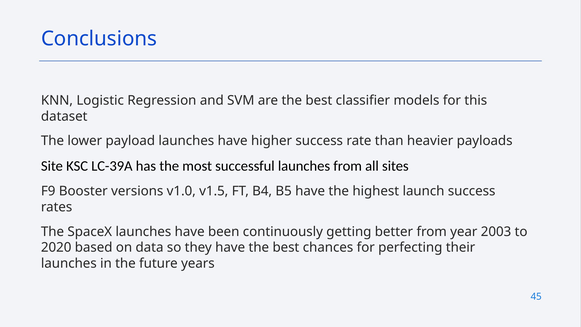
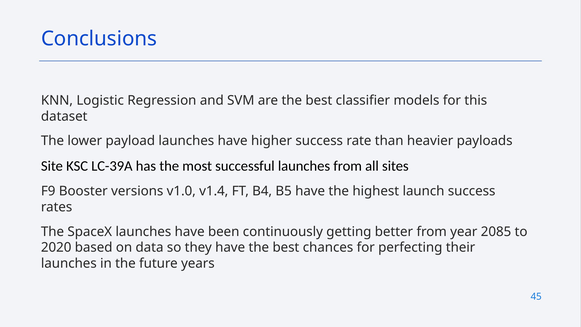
v1.5: v1.5 -> v1.4 (214, 191)
2003: 2003 -> 2085 (496, 231)
